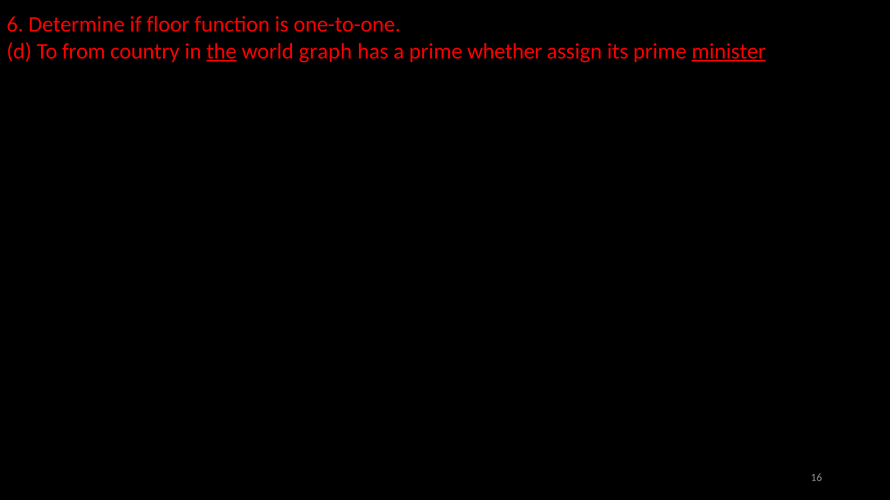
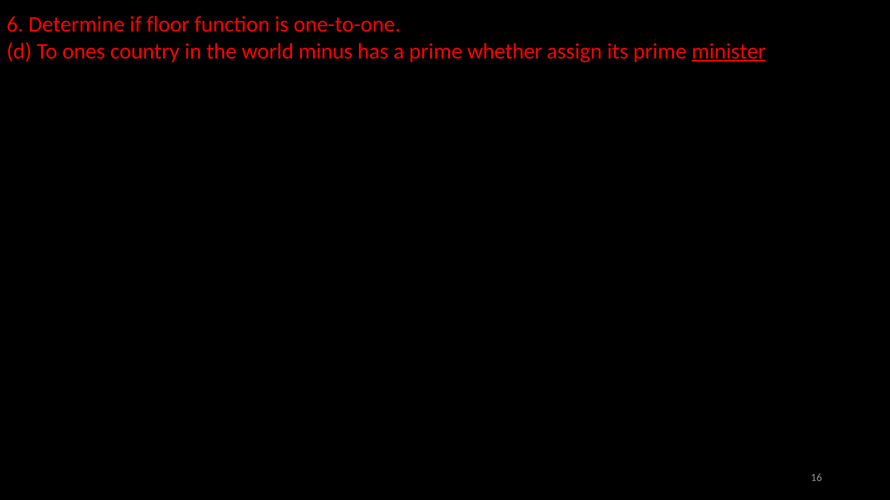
from: from -> ones (84, 51)
the underline: present -> none (222, 51)
graph: graph -> minus (326, 51)
